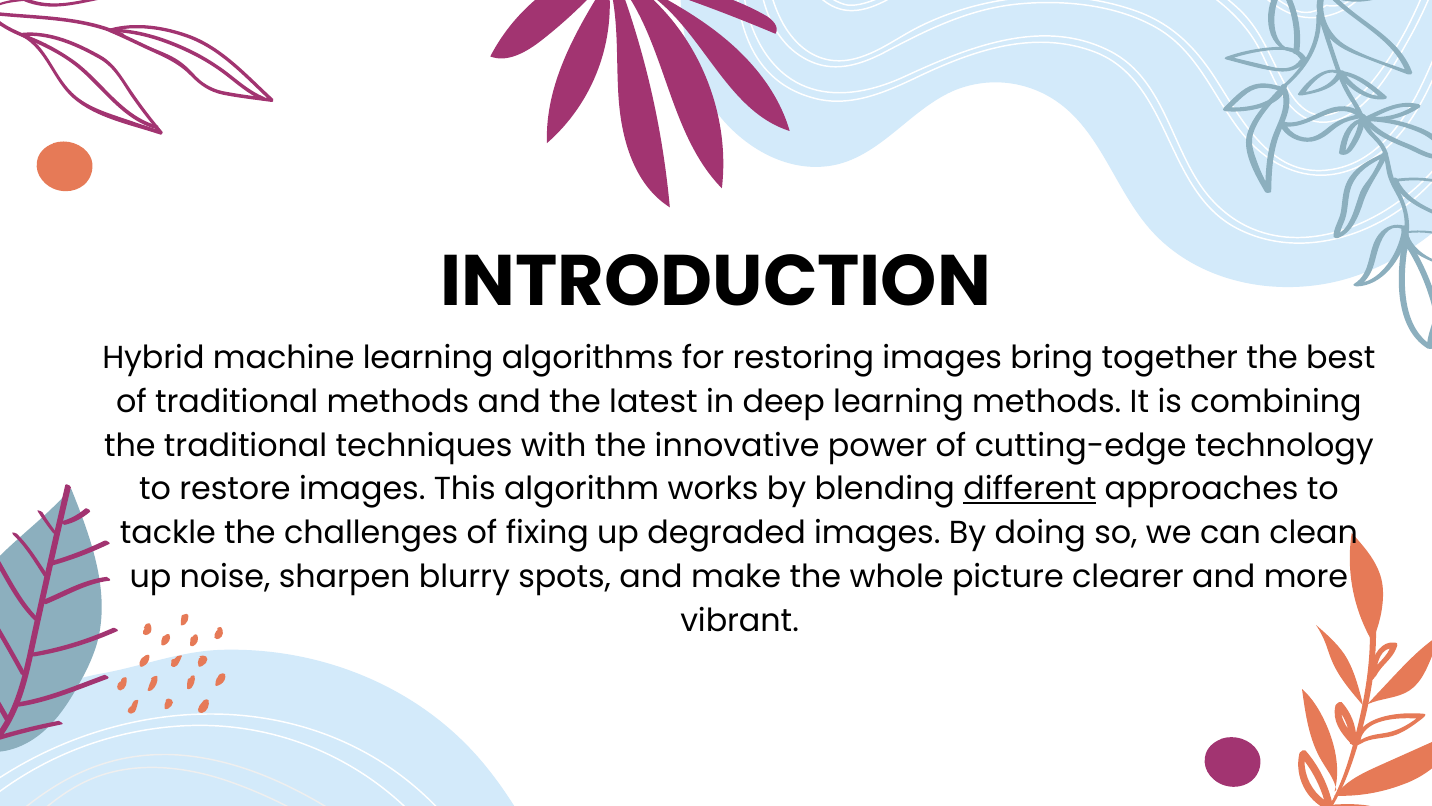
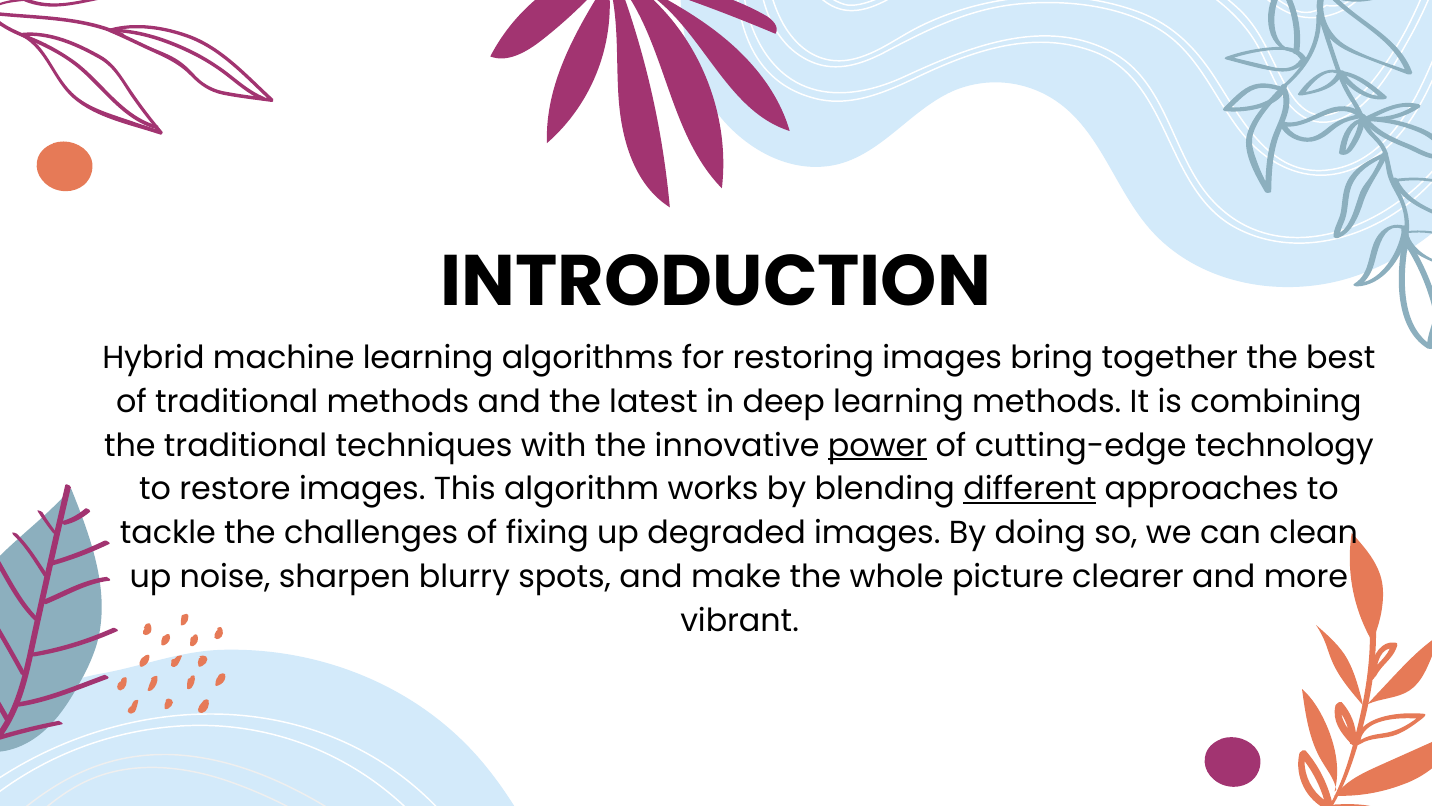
power underline: none -> present (878, 445)
